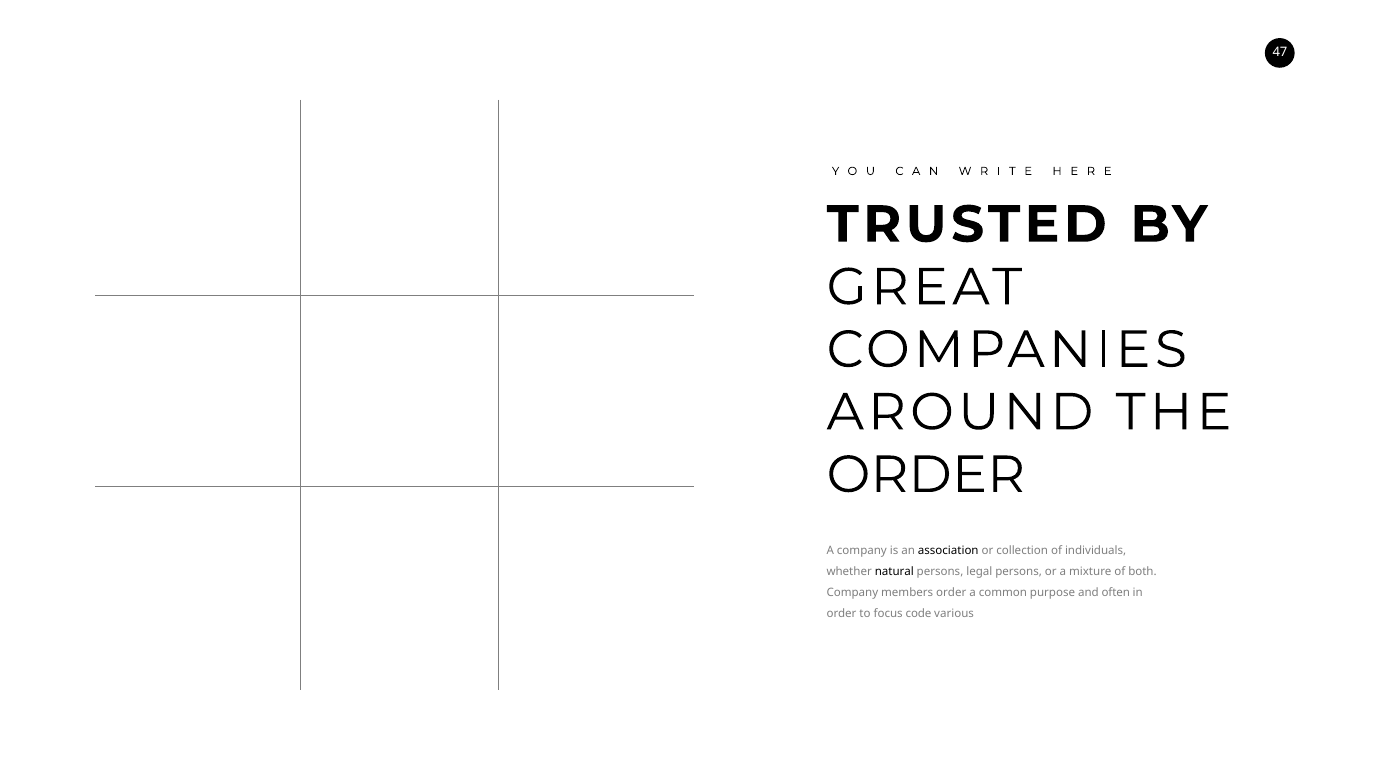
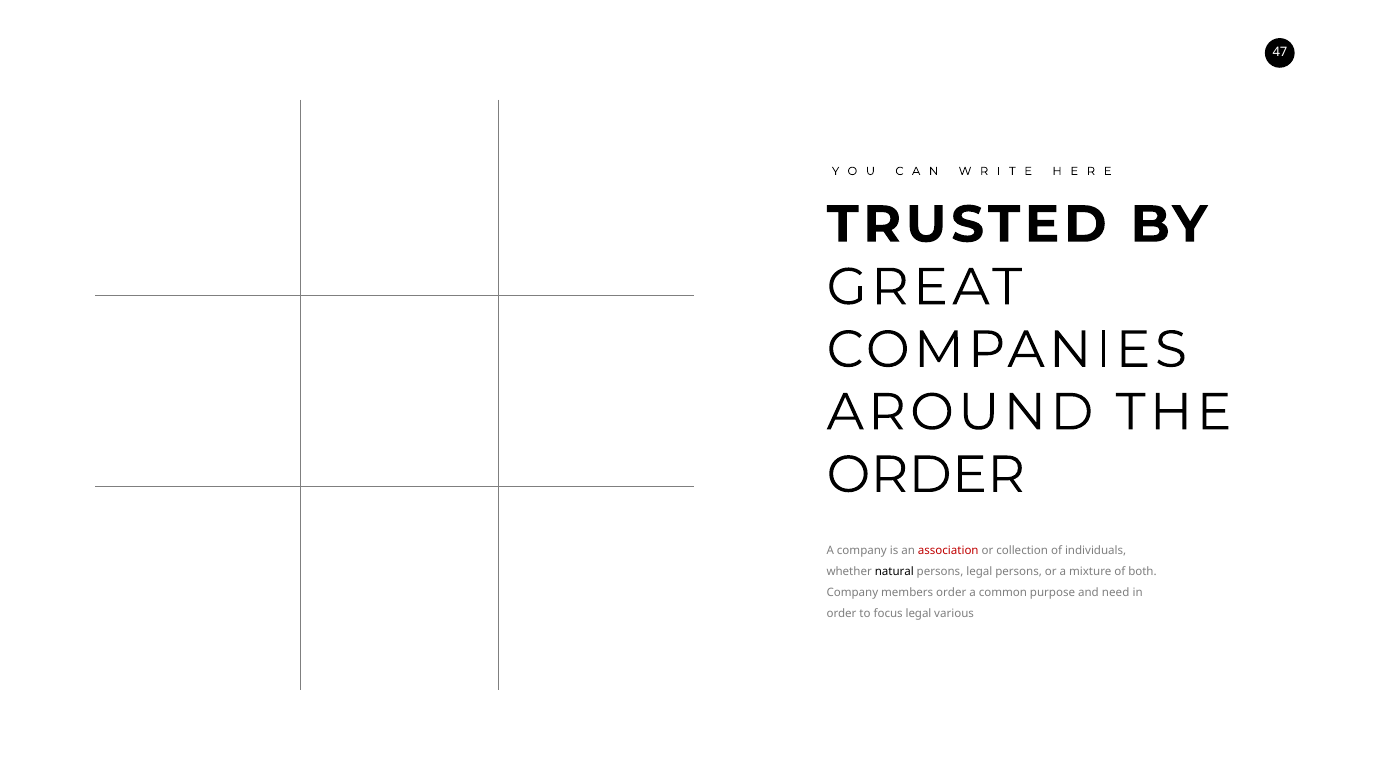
association colour: black -> red (948, 551)
often: often -> need (1116, 592)
focus code: code -> legal (919, 613)
